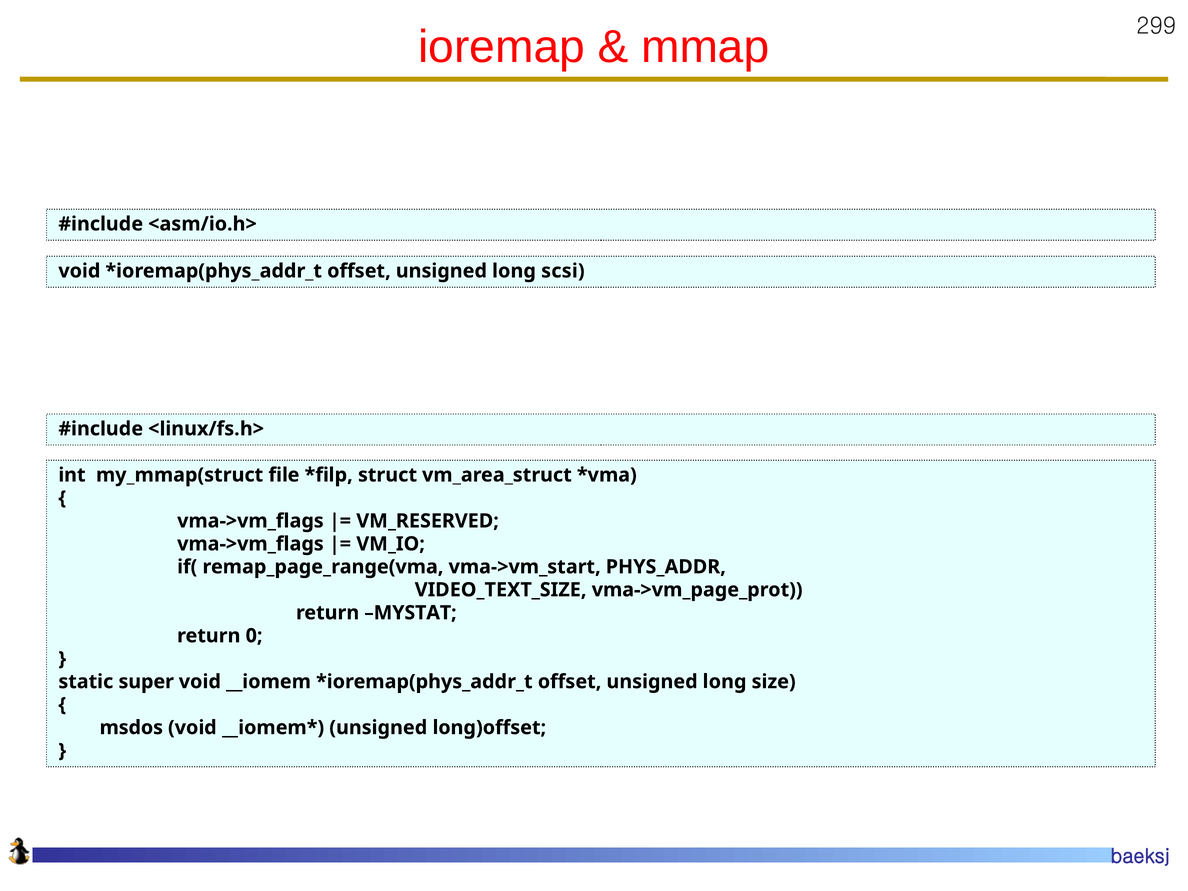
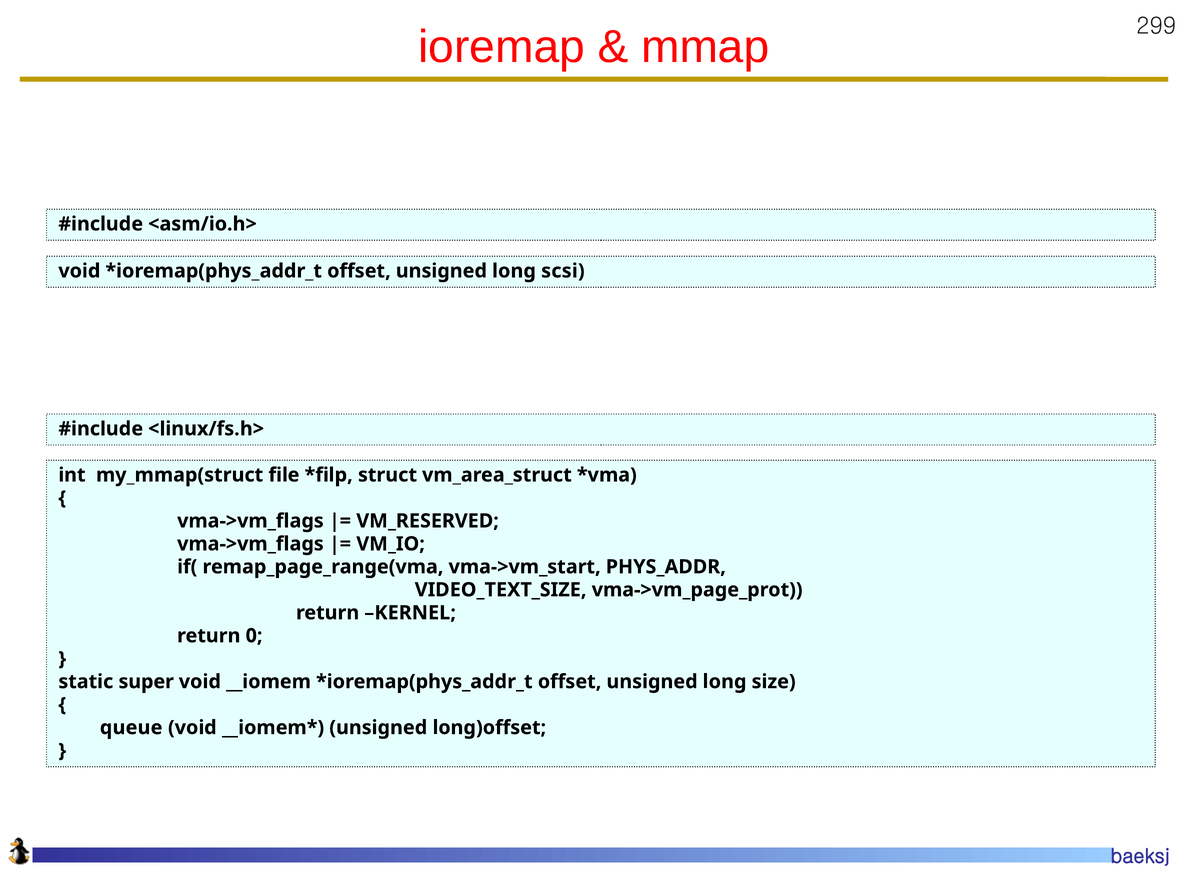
MYSTAT: MYSTAT -> KERNEL (410, 613)
msdos: msdos -> queue (131, 728)
